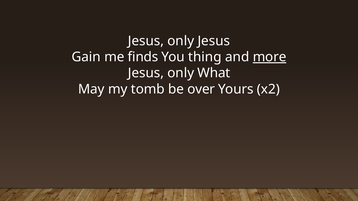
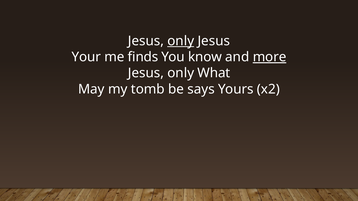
only underline: none -> present (181, 41)
Gain: Gain -> Your (86, 57)
thing: thing -> know (205, 57)
over: over -> says (201, 89)
